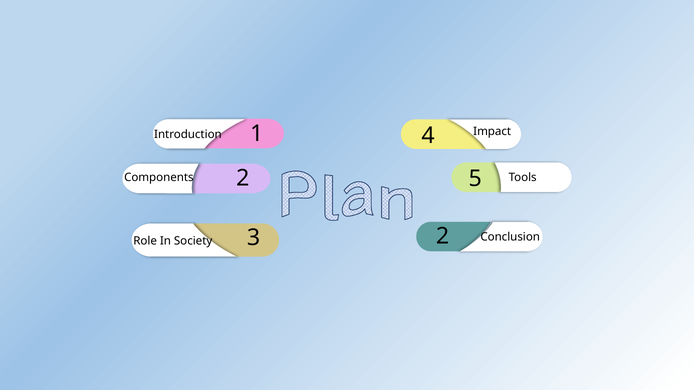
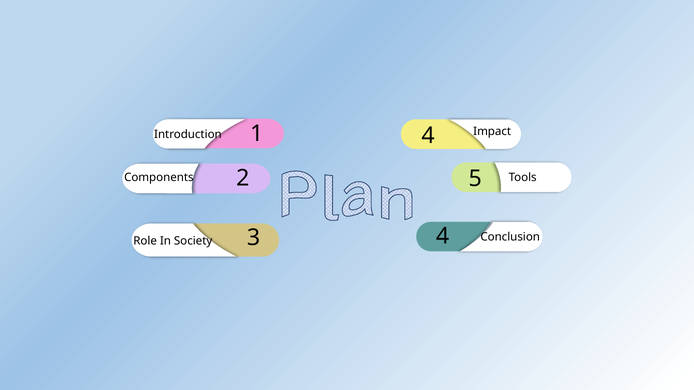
3 2: 2 -> 4 (443, 236)
